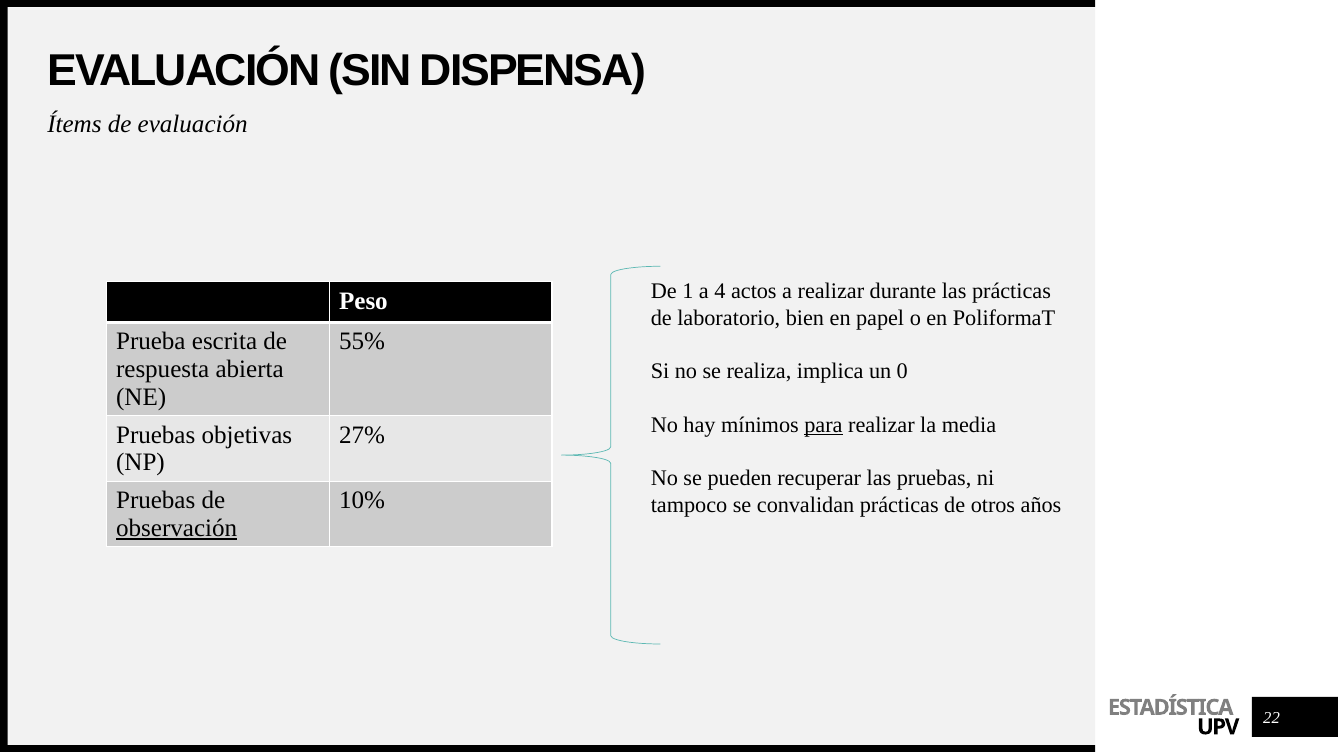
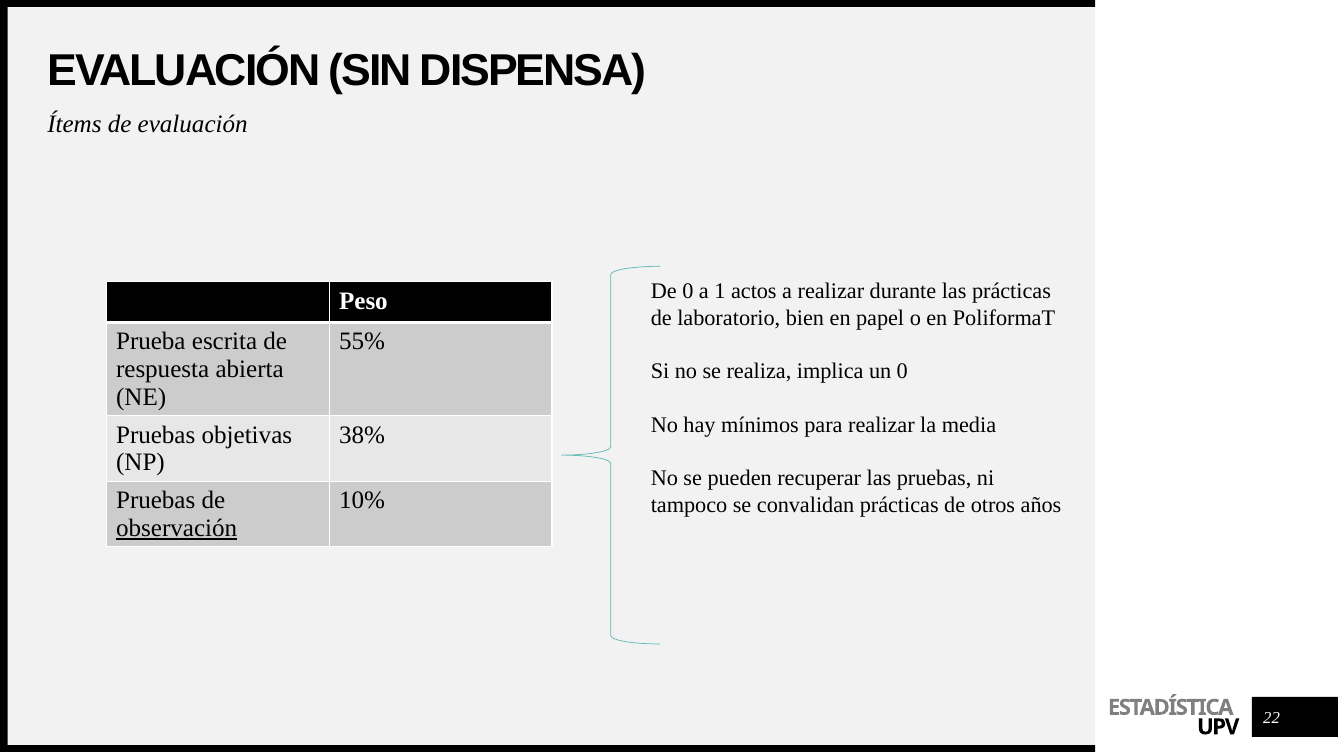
De 1: 1 -> 0 (688, 292)
4: 4 -> 1 (720, 292)
para underline: present -> none (823, 425)
27%: 27% -> 38% (362, 435)
